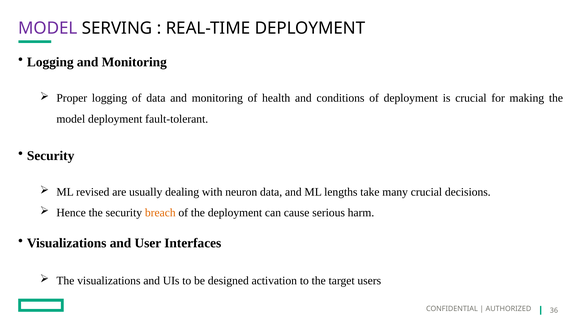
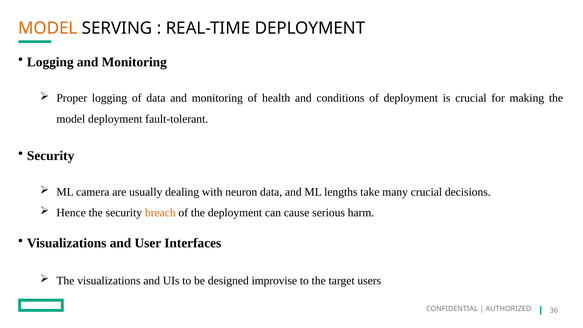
MODEL colour: purple -> orange (48, 28)
revised: revised -> camera (93, 192)
activation: activation -> improvise (274, 281)
